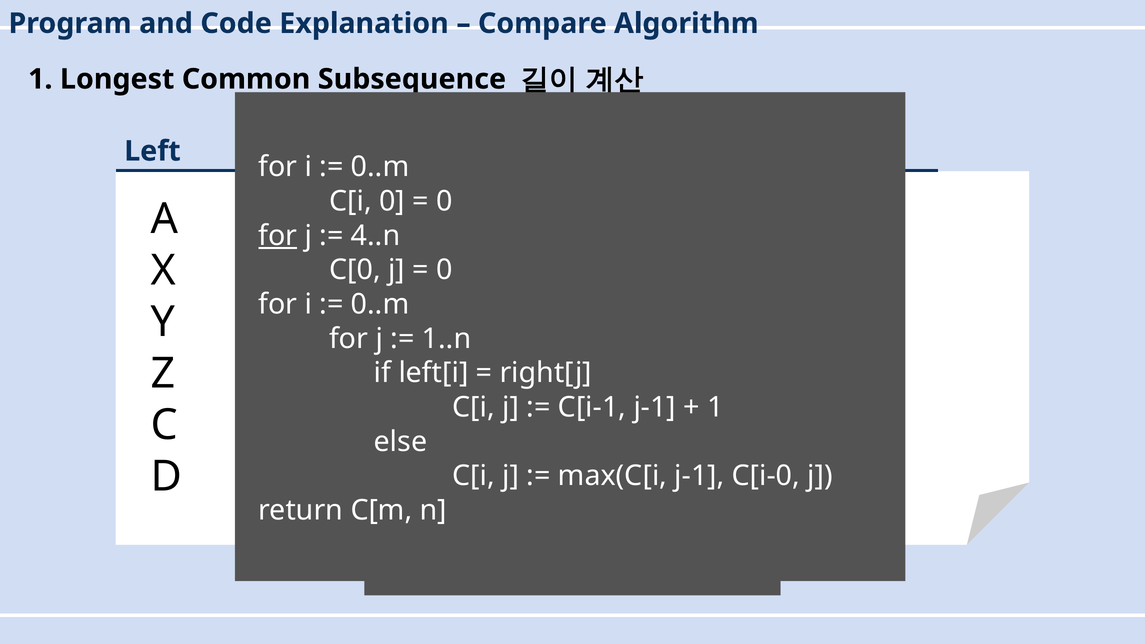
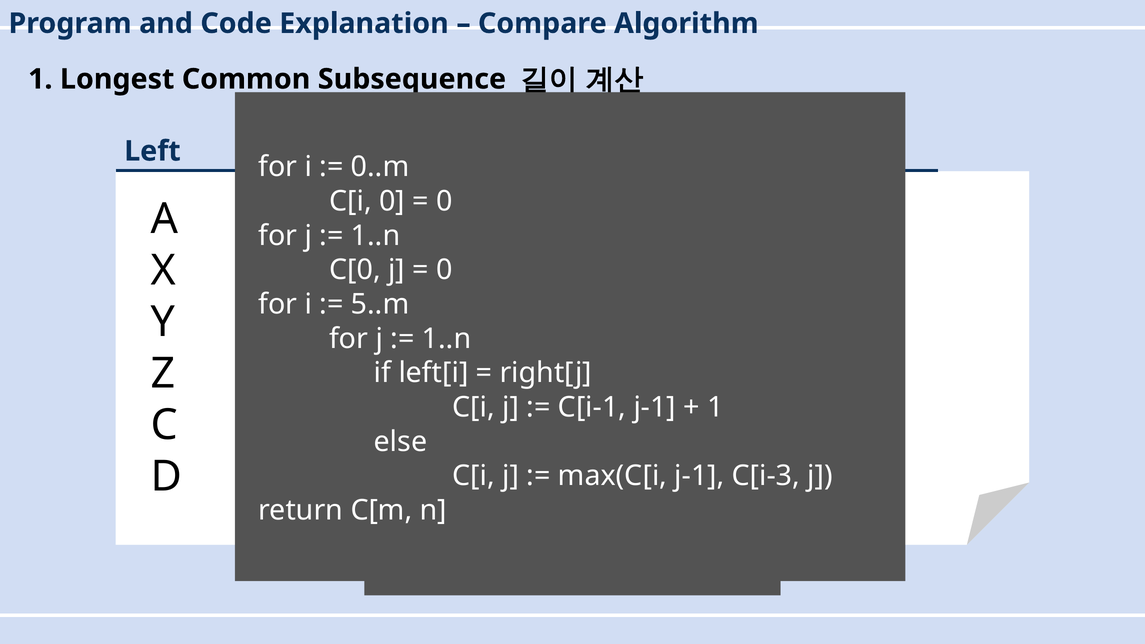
for underline: present -> none (278, 236)
4..n: 4..n -> 1..n (376, 236)
0..m: 0..m -> 5..m (380, 304)
C[i-0: C[i-0 -> C[i-3 (766, 476)
